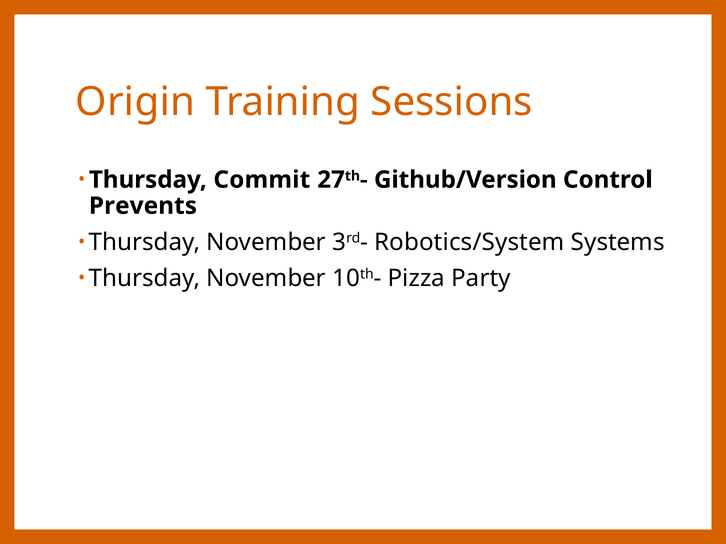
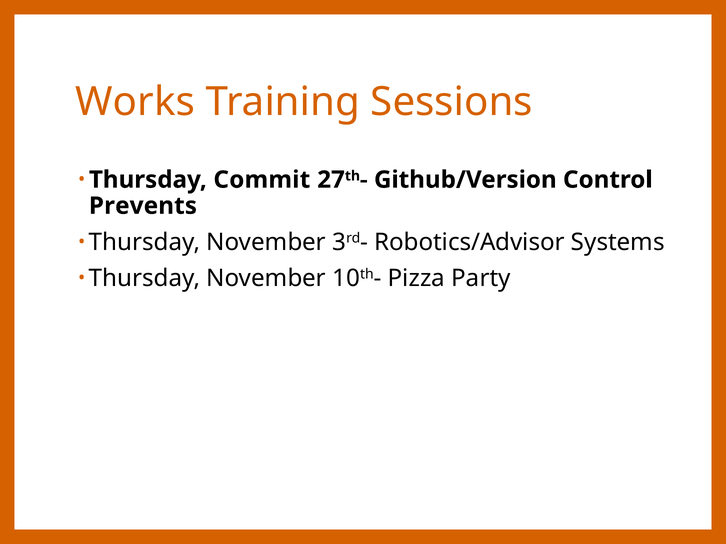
Origin: Origin -> Works (135, 102)
Robotics/System: Robotics/System -> Robotics/Advisor (469, 242)
